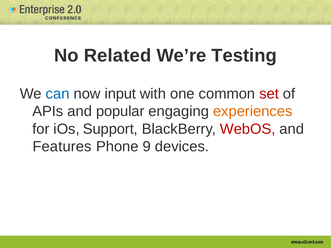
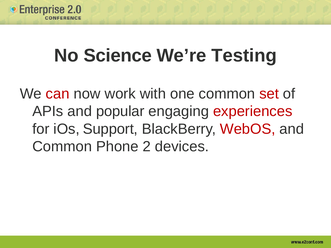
Related: Related -> Science (118, 56)
can colour: blue -> red (58, 94)
input: input -> work (120, 94)
experiences colour: orange -> red (253, 111)
Features: Features -> Common (62, 147)
9: 9 -> 2 (147, 147)
